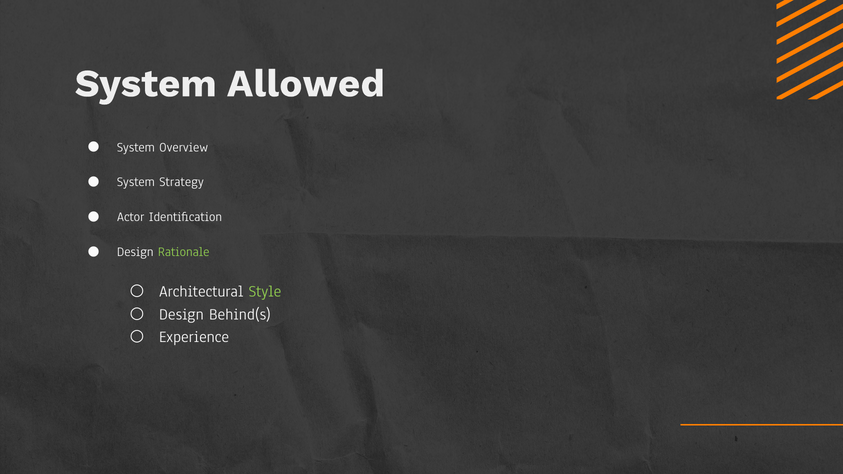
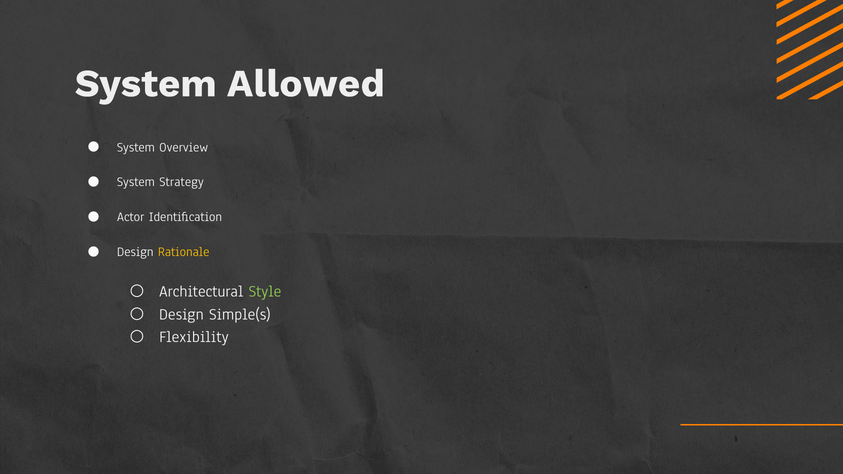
Rationale colour: light green -> yellow (184, 252)
Behind(s: Behind(s -> Simple(s (240, 314)
Experience: Experience -> Flexibility (194, 337)
